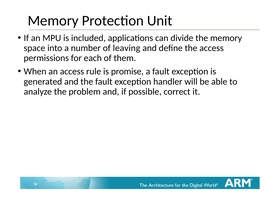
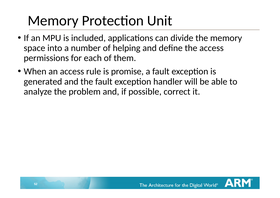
leaving: leaving -> helping (127, 48)
